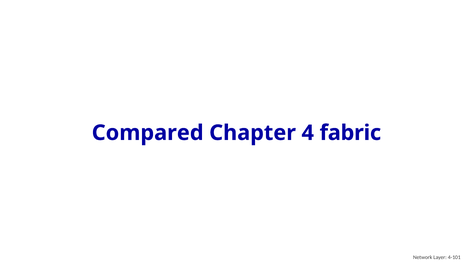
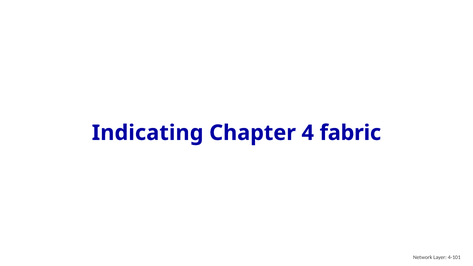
Compared: Compared -> Indicating (148, 133)
